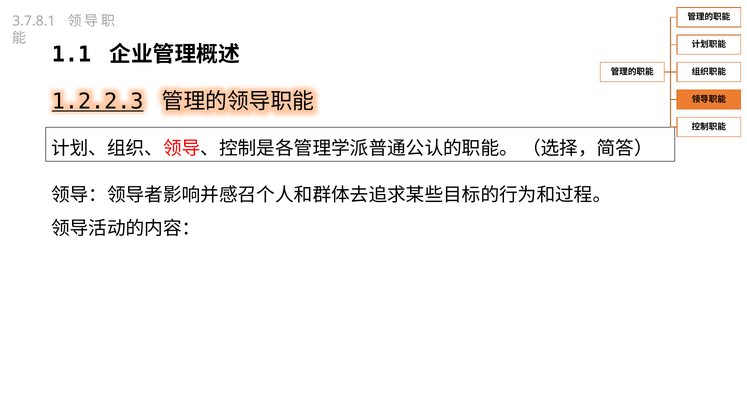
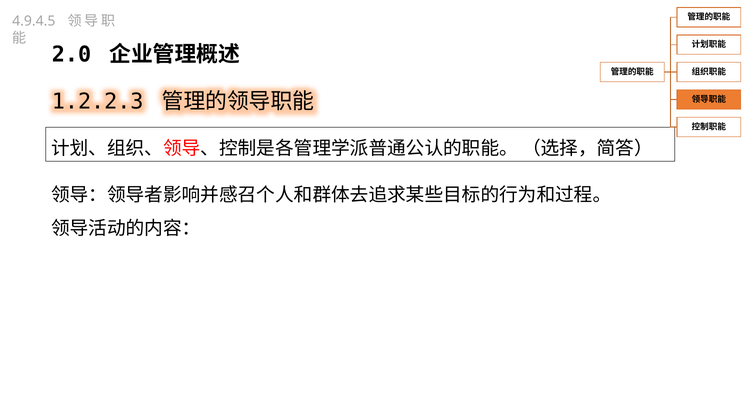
3.7.8.1: 3.7.8.1 -> 4.9.4.5 (34, 21)
1.1: 1.1 -> 2.0 (71, 55)
1.2.2.3 underline: present -> none (98, 102)
